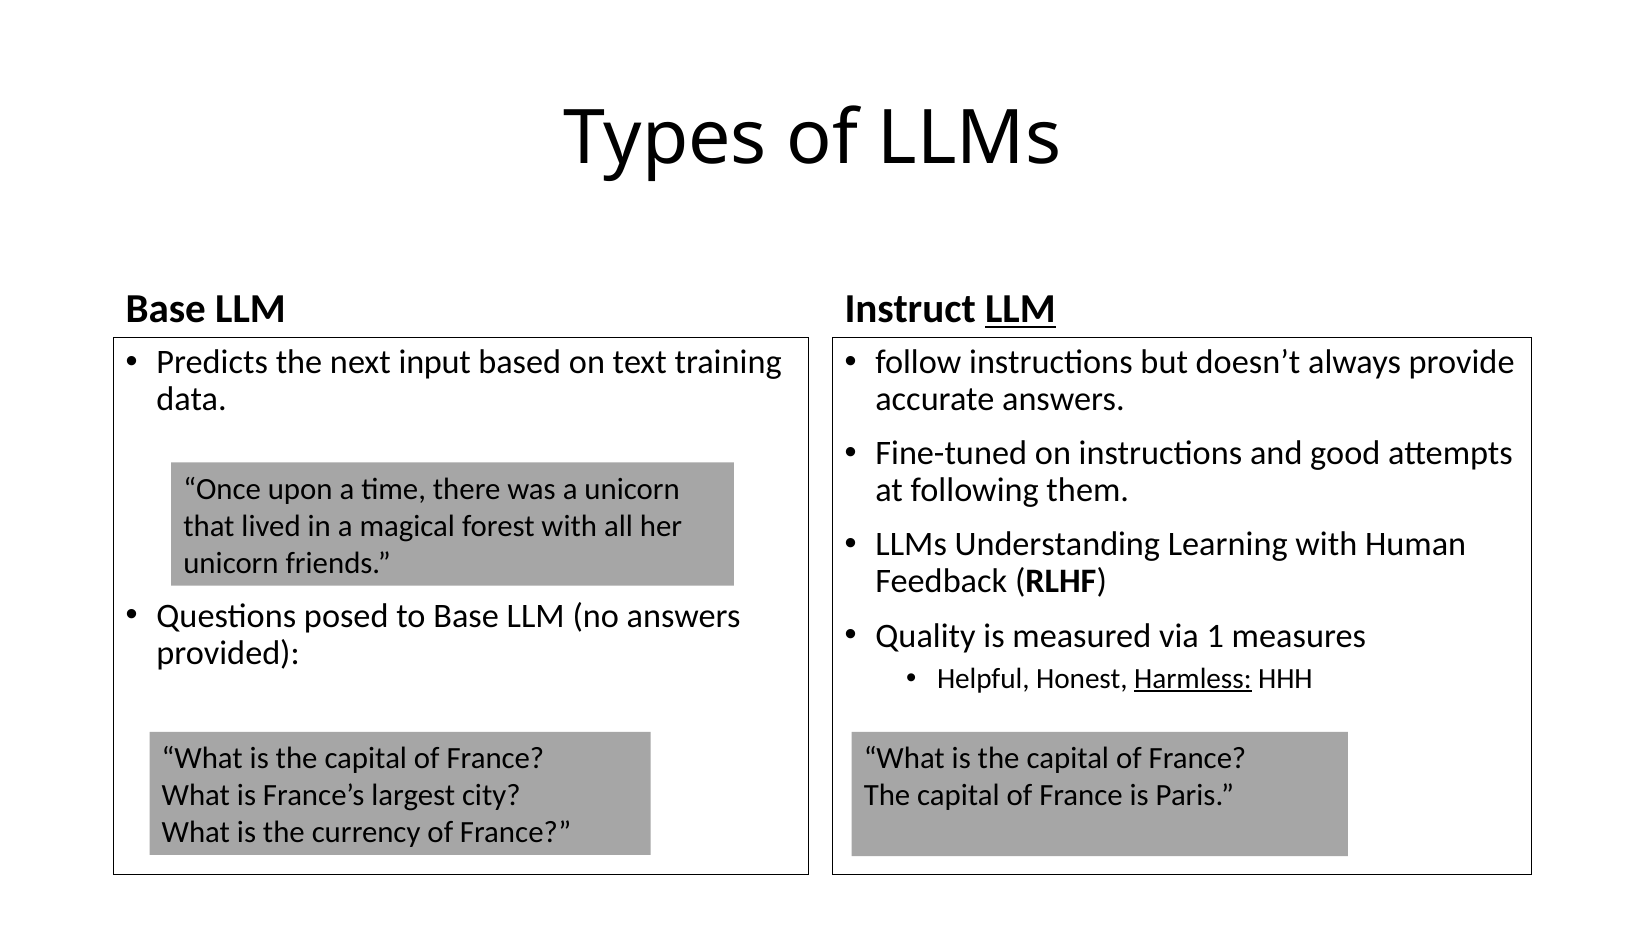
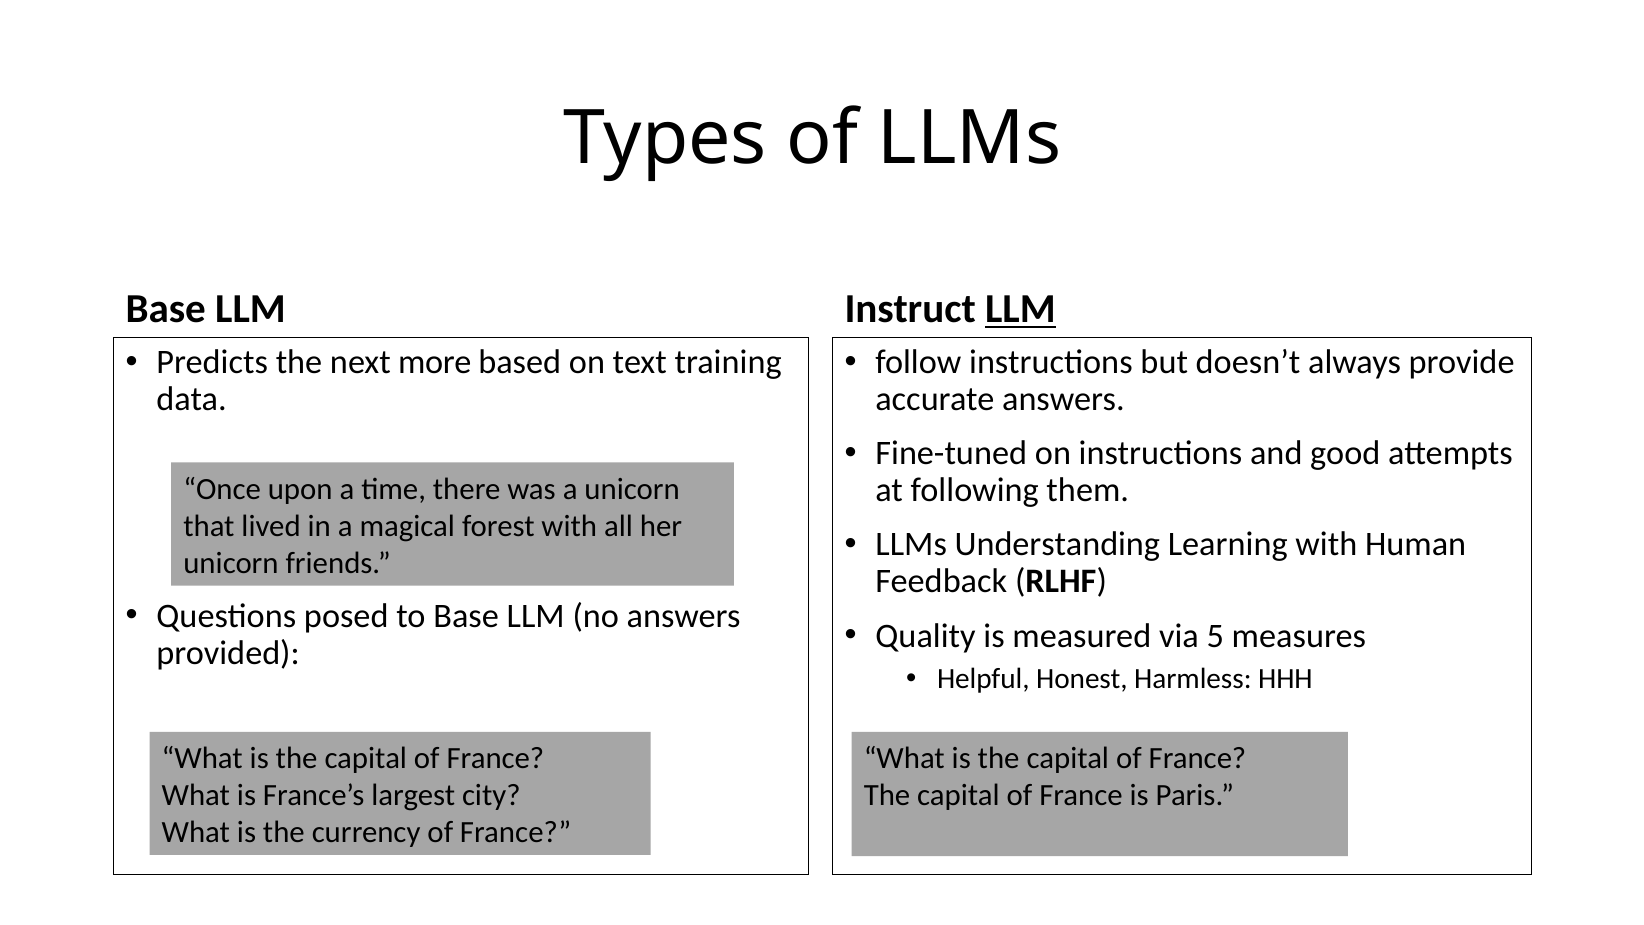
input: input -> more (435, 362)
1: 1 -> 5 (1215, 636)
Harmless underline: present -> none (1193, 678)
